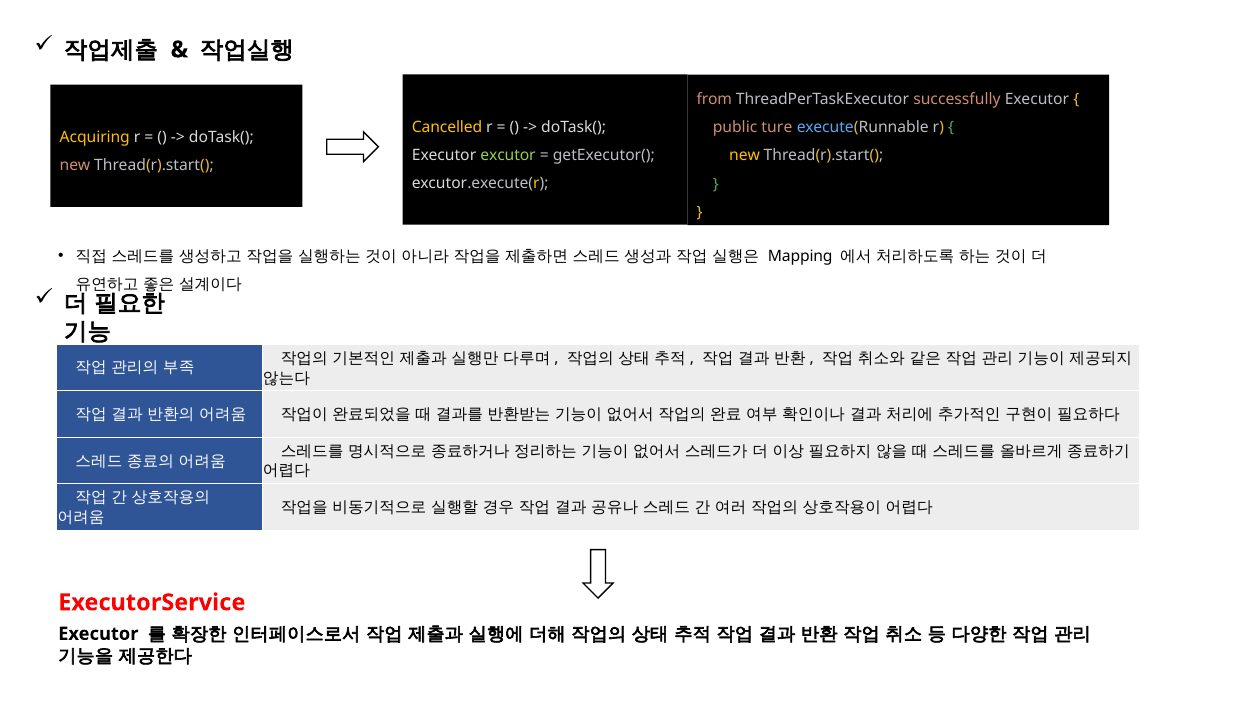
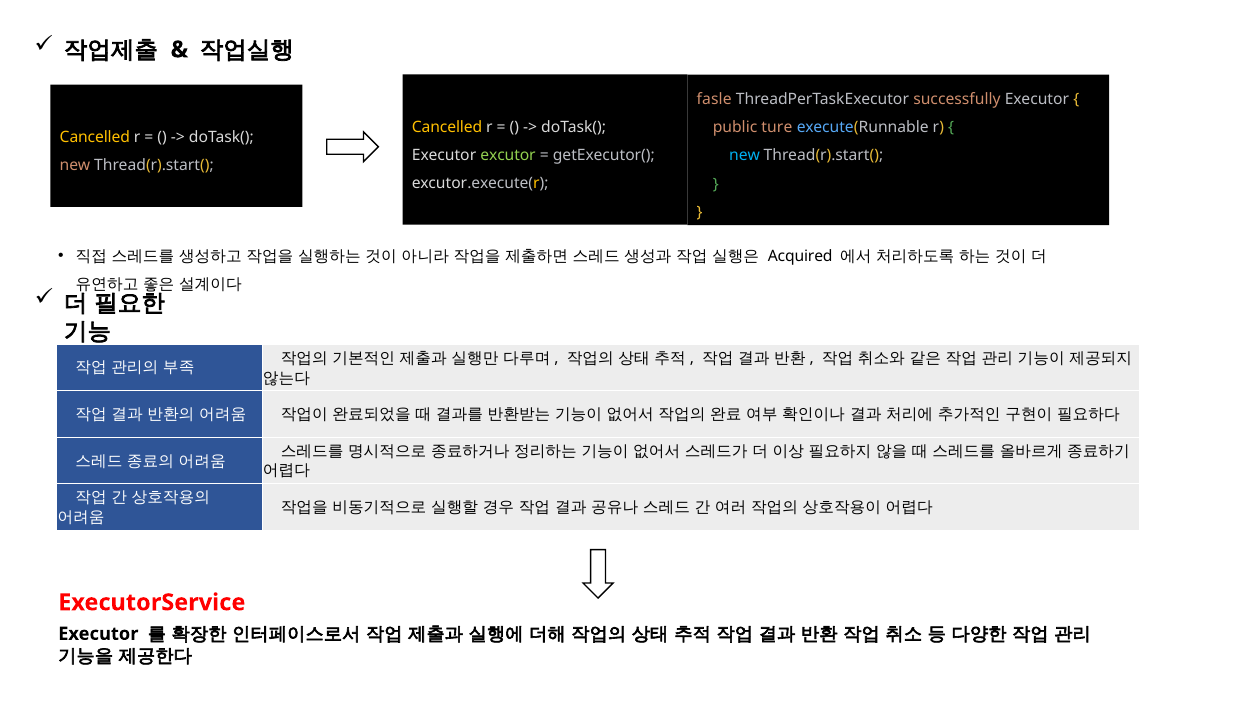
from: from -> fasle (714, 99)
Acquiring: Acquiring -> Cancelled (95, 137)
new colour: yellow -> light blue (745, 156)
Mapping: Mapping -> Acquired (800, 256)
